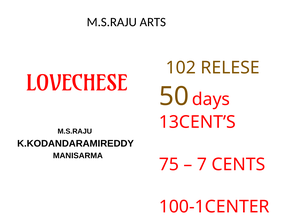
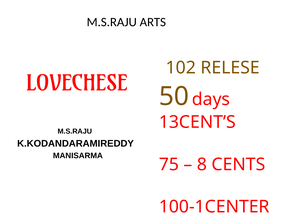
7: 7 -> 8 (202, 164)
